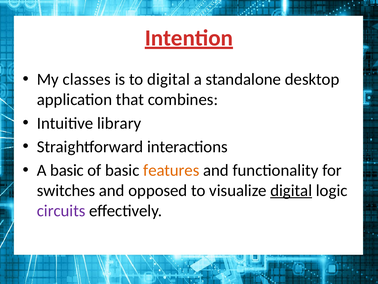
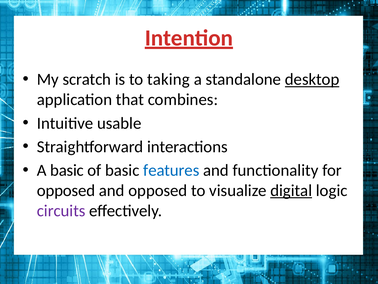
classes: classes -> scratch (87, 79)
to digital: digital -> taking (168, 79)
desktop underline: none -> present (312, 79)
library: library -> usable (119, 123)
features colour: orange -> blue (171, 170)
switches: switches -> opposed (66, 190)
